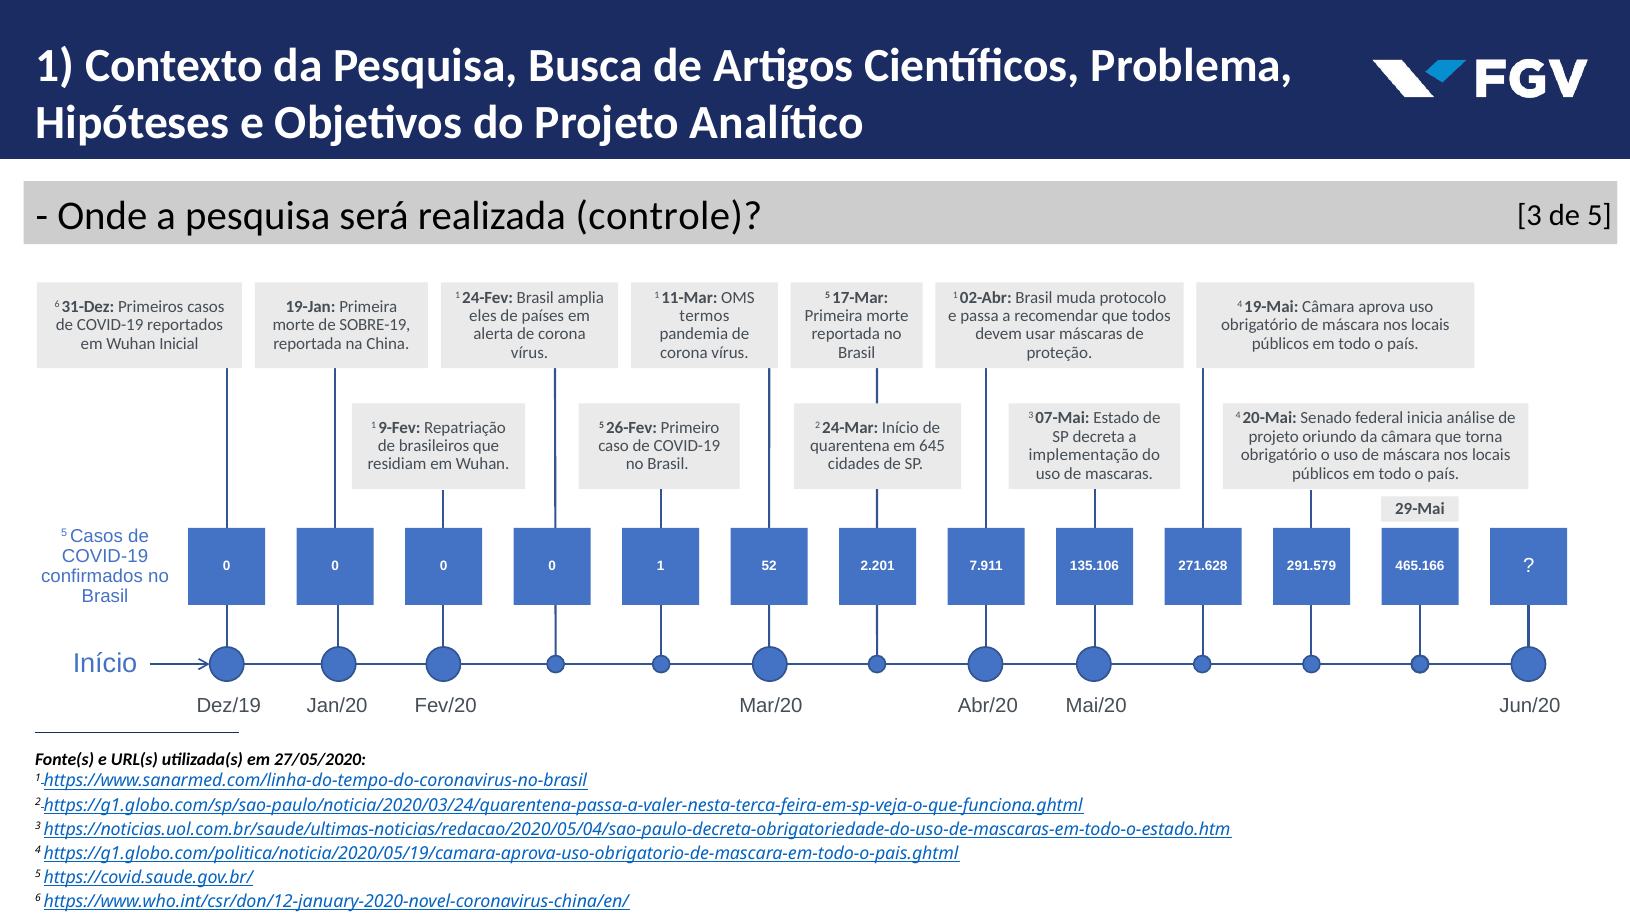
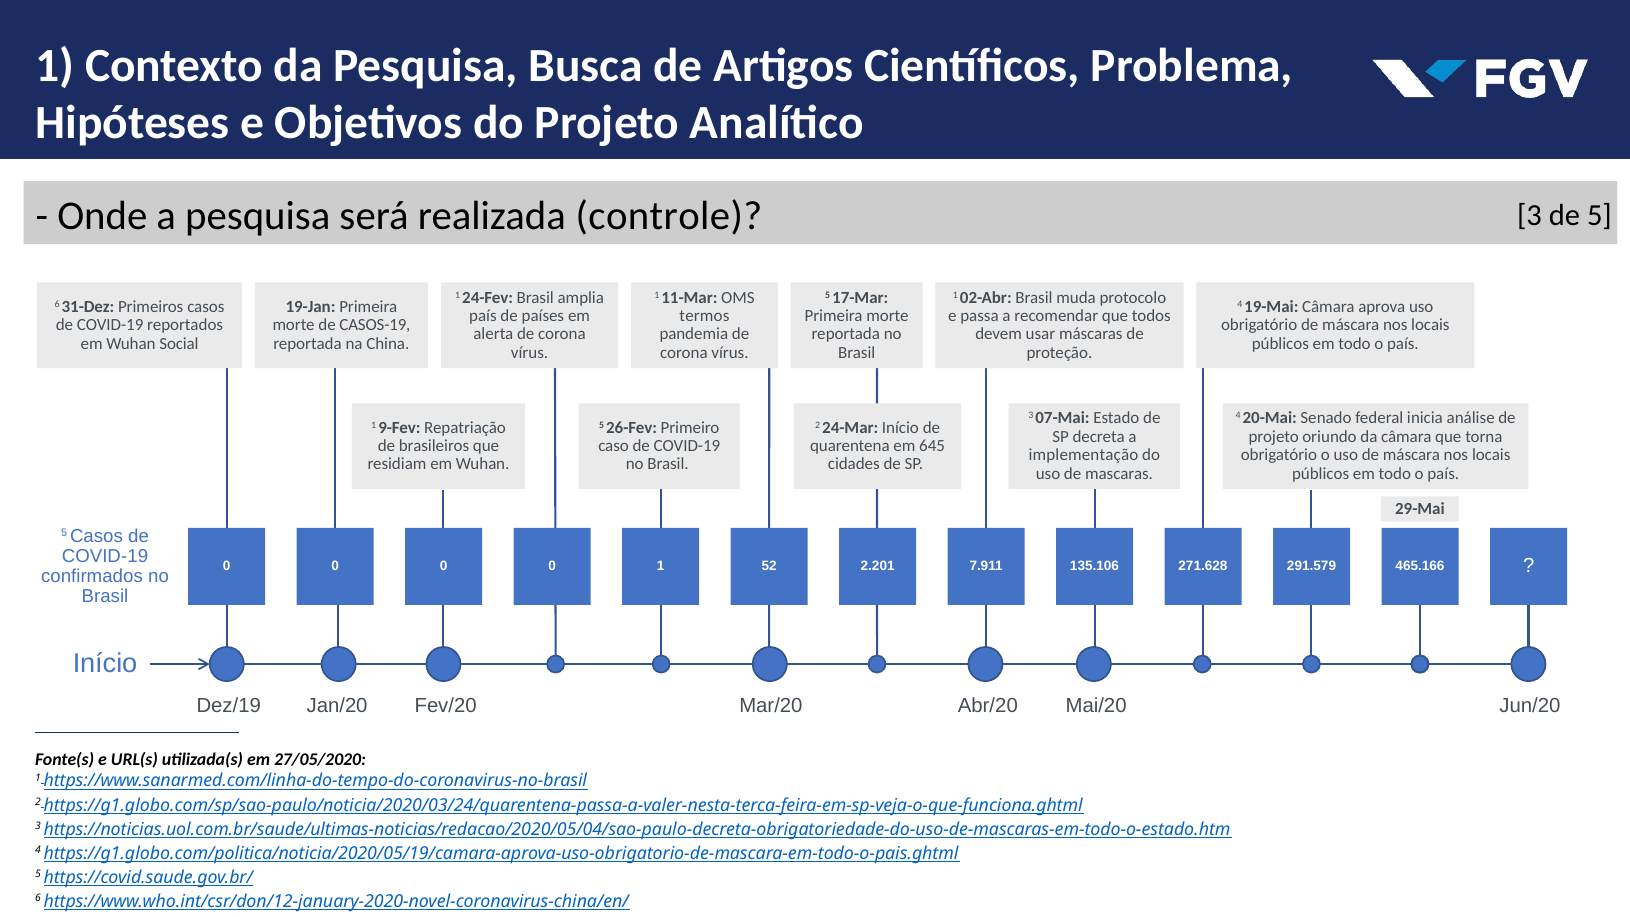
eles: eles -> país (483, 316)
SOBRE-19: SOBRE-19 -> CASOS-19 (375, 325)
Inicial: Inicial -> Social (179, 343)
